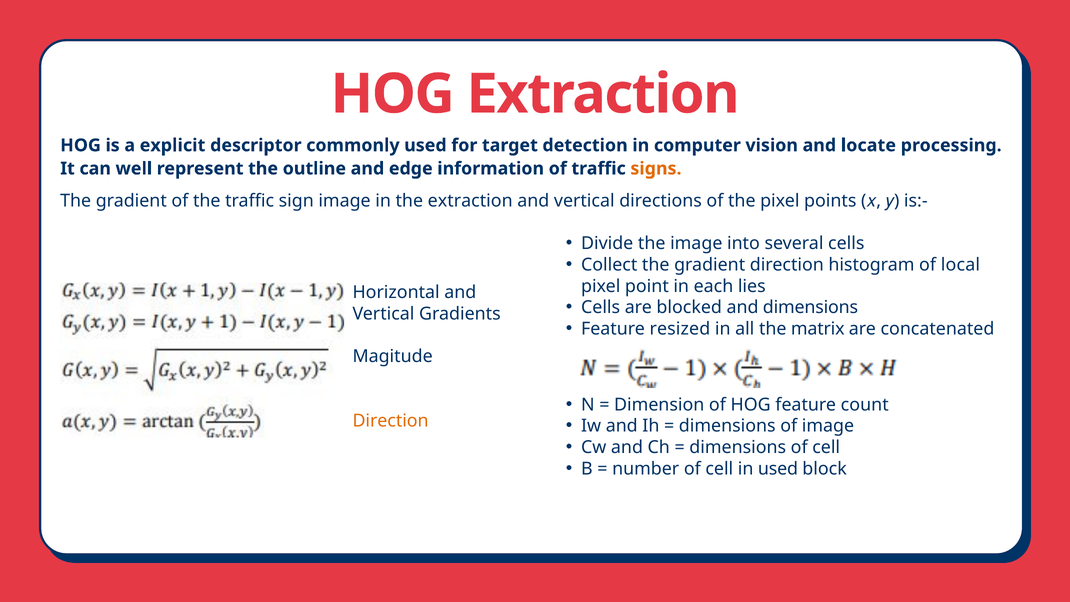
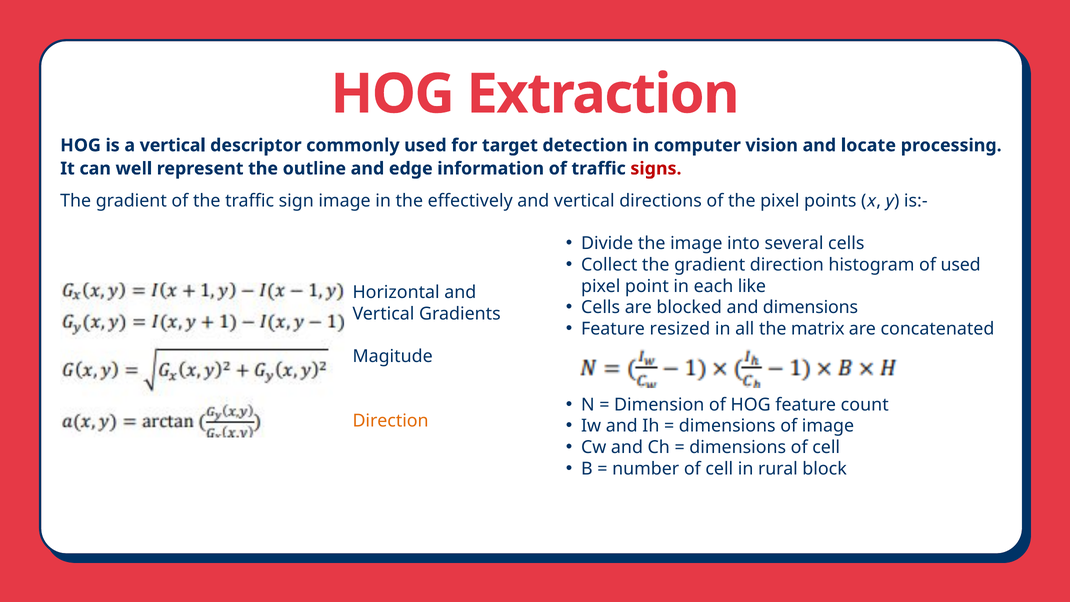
a explicit: explicit -> vertical (173, 145)
signs colour: orange -> red (656, 169)
the extraction: extraction -> effectively (470, 201)
of local: local -> used (961, 265)
lies: lies -> like (752, 286)
in used: used -> rural (778, 469)
